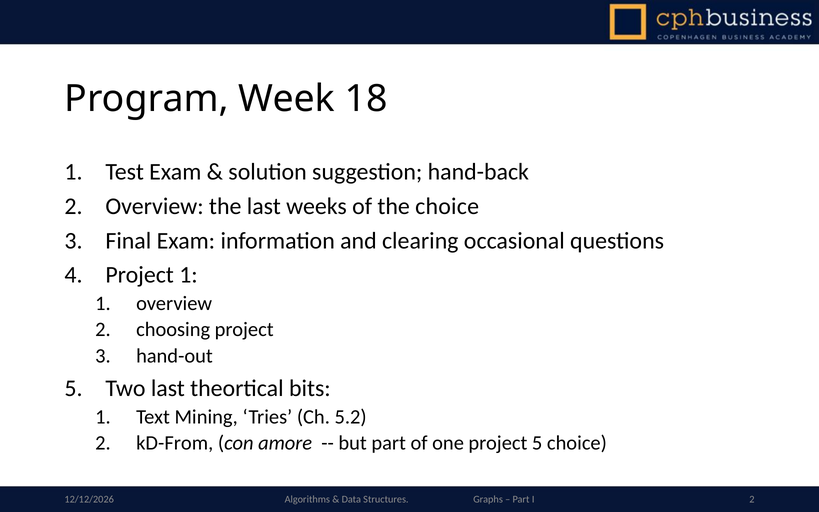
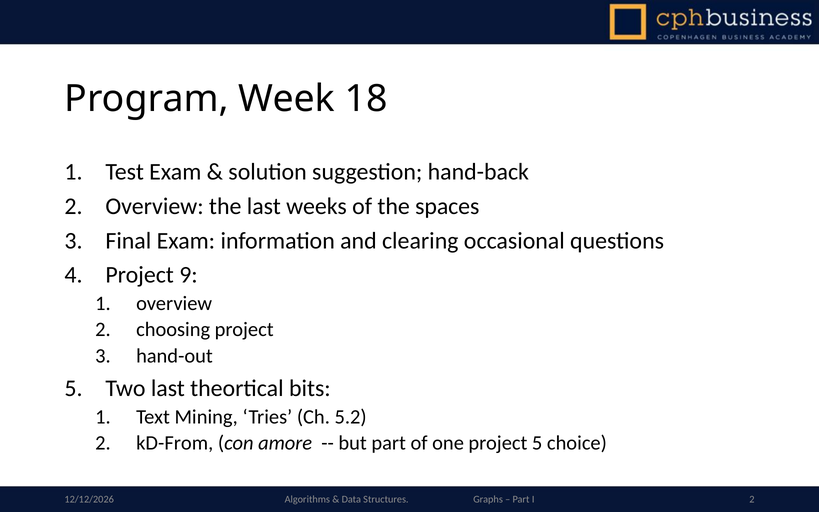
the choice: choice -> spaces (447, 206)
Project 1: 1 -> 9 (189, 275)
